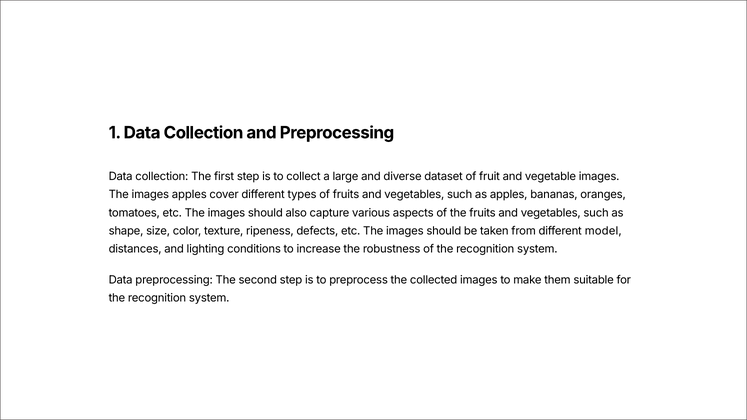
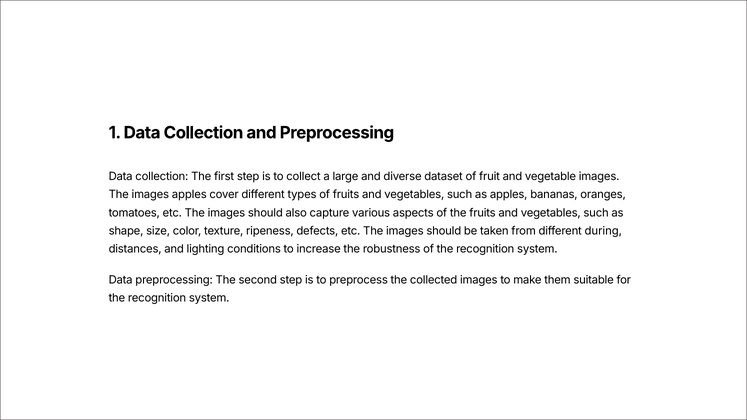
model: model -> during (603, 231)
